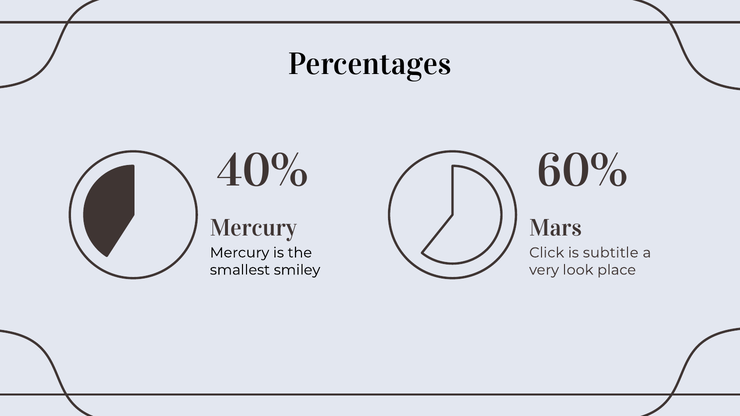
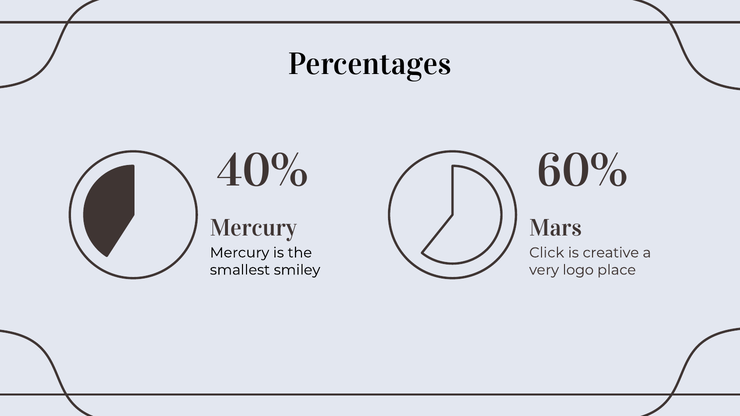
subtitle: subtitle -> creative (611, 253)
look: look -> logo (578, 270)
